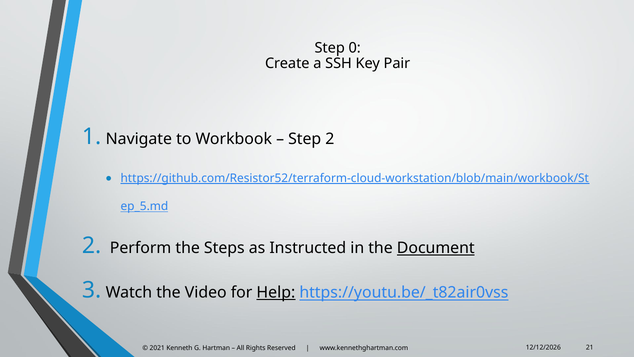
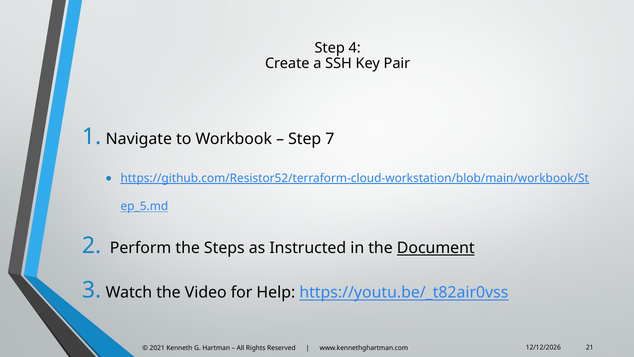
0: 0 -> 4 (355, 48)
Step 2: 2 -> 7 (330, 139)
Help underline: present -> none (276, 292)
